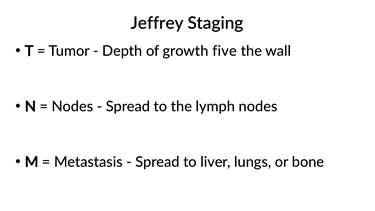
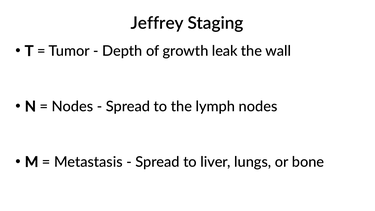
five: five -> leak (225, 51)
